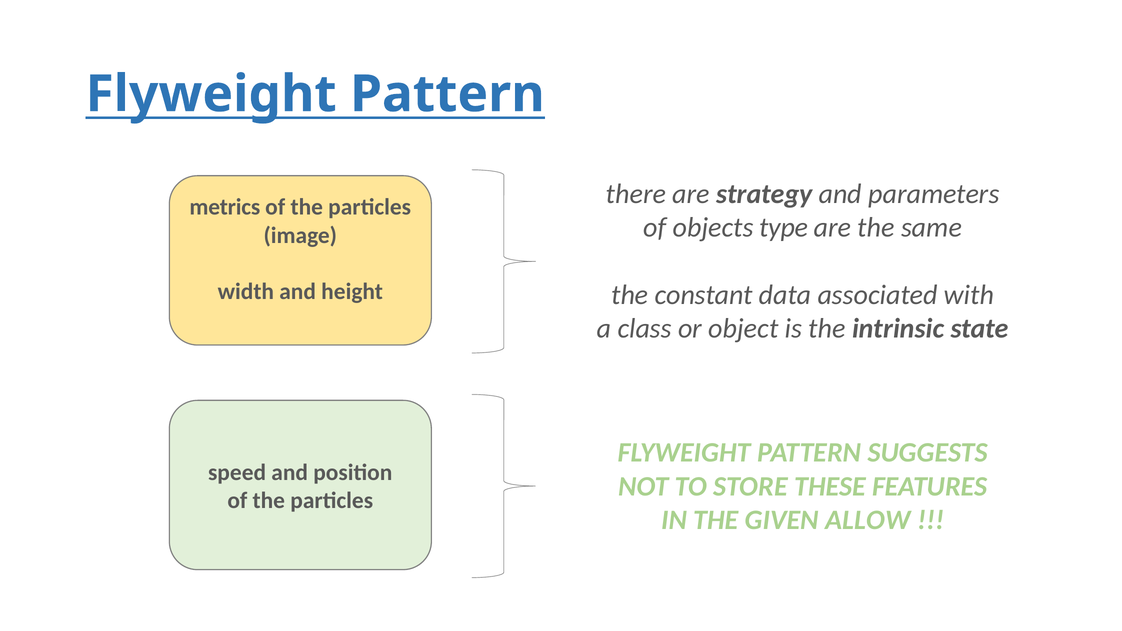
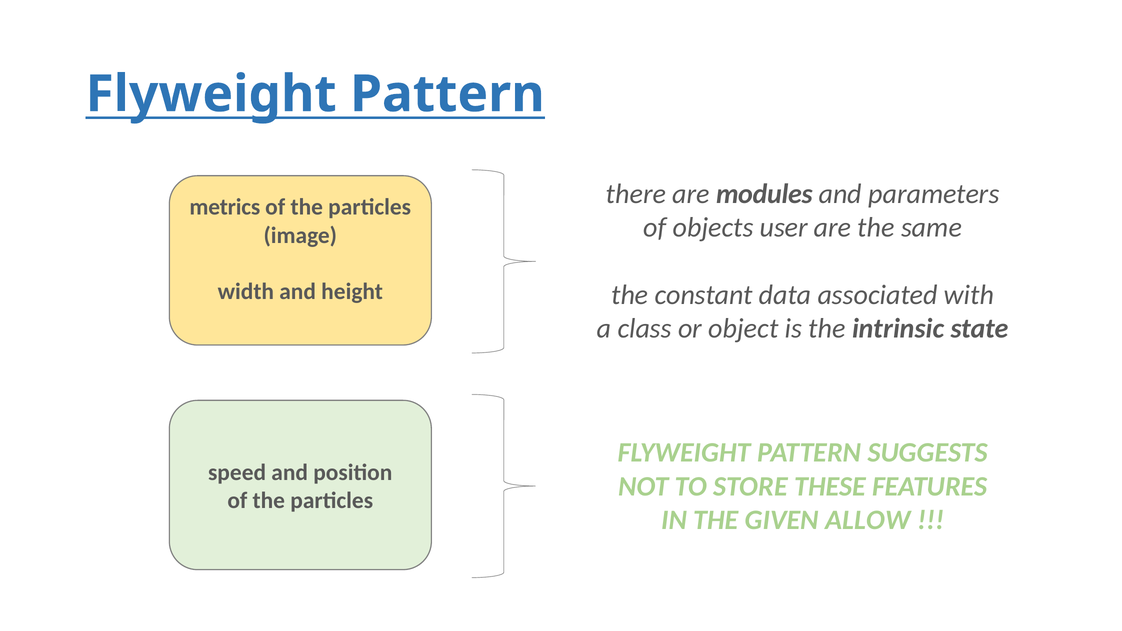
strategy: strategy -> modules (764, 194)
type: type -> user (784, 228)
